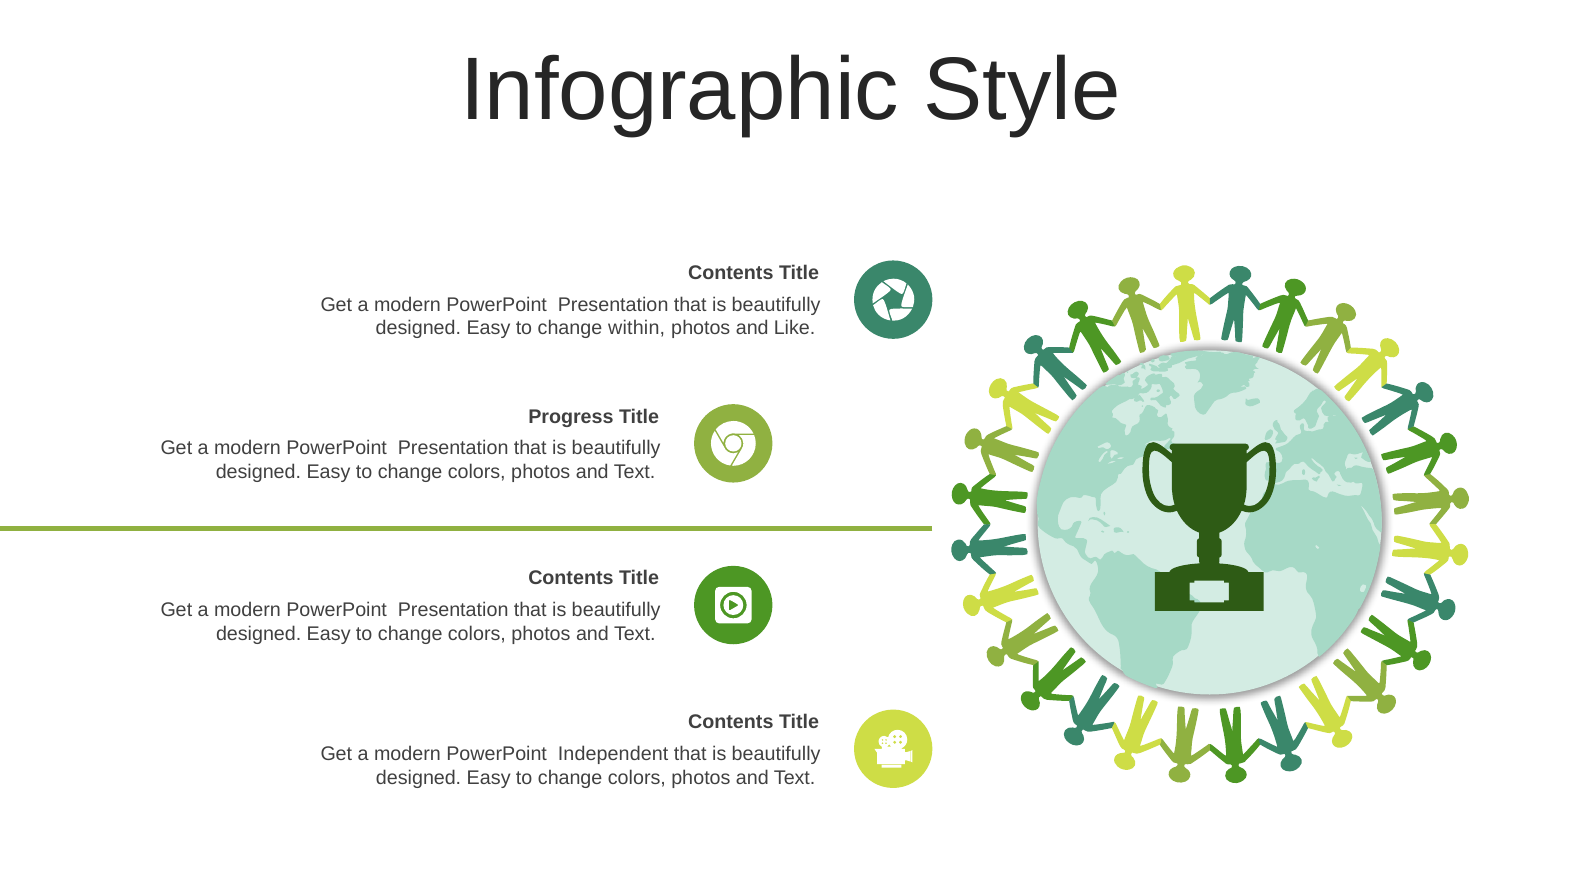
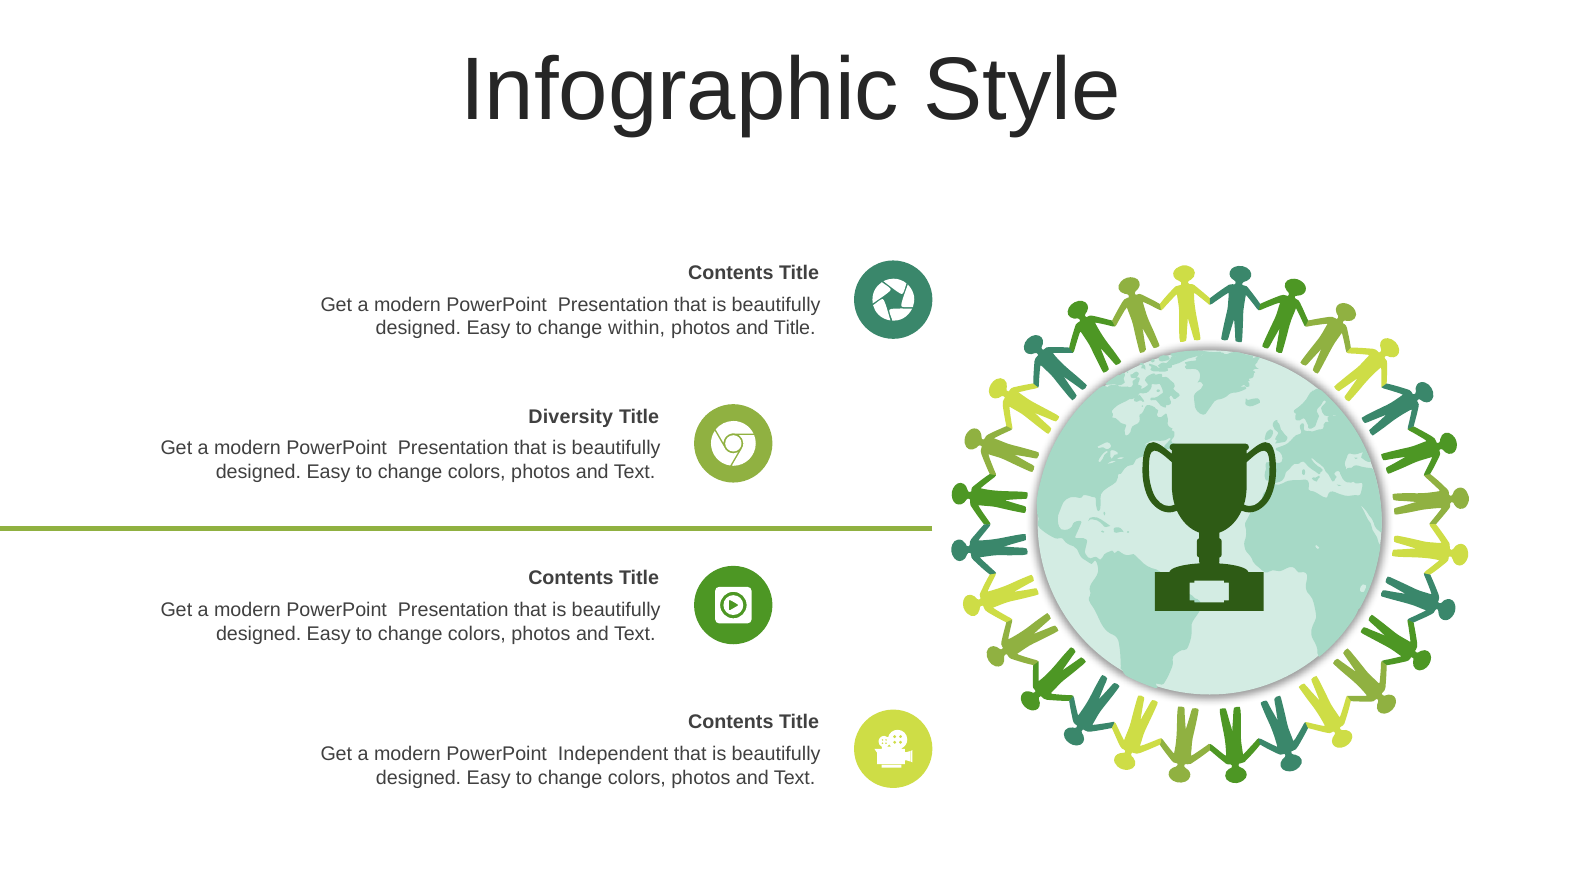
and Like: Like -> Title (795, 328)
Progress: Progress -> Diversity (571, 416)
